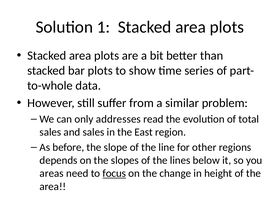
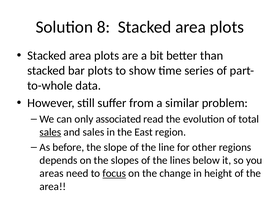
1: 1 -> 8 (103, 27)
addresses: addresses -> associated (118, 119)
sales underline: none -> present (50, 132)
